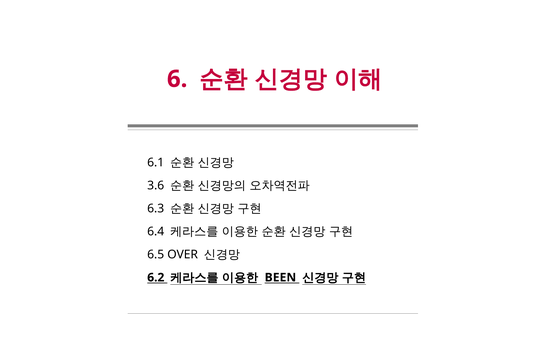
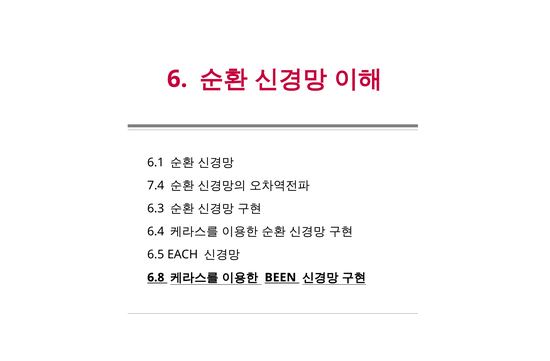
3.6: 3.6 -> 7.4 (156, 186)
OVER: OVER -> EACH (183, 255)
6.2: 6.2 -> 6.8 (156, 278)
